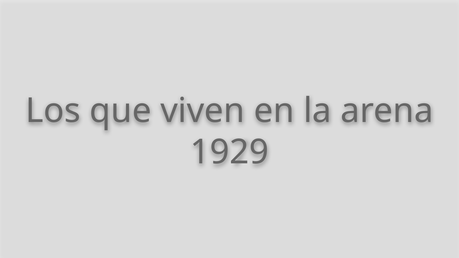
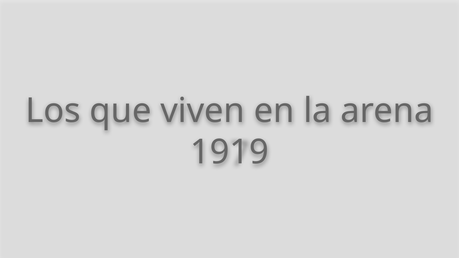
1929: 1929 -> 1919 (230, 152)
